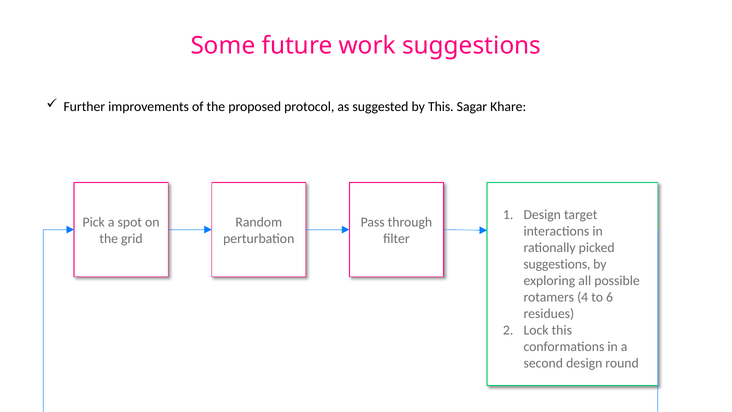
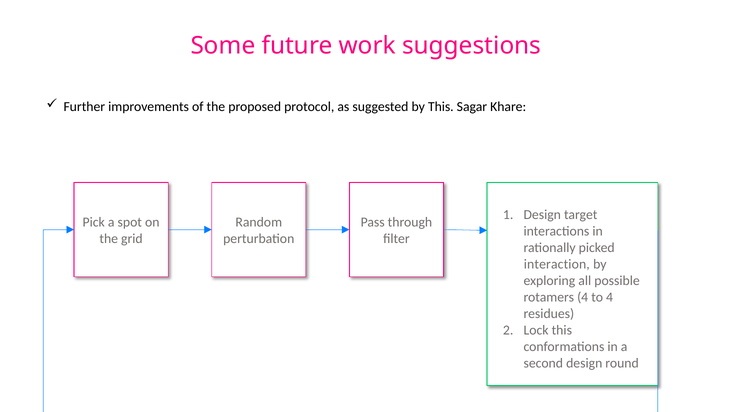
suggestions: suggestions -> interaction (557, 264)
to 6: 6 -> 4 (610, 297)
